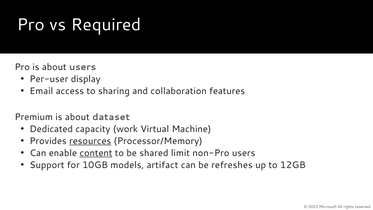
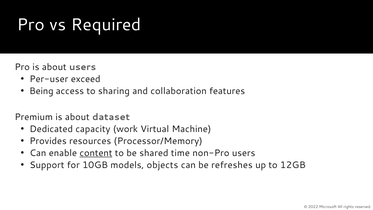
display: display -> exceed (86, 79)
Email: Email -> Being (41, 91)
resources underline: present -> none (90, 141)
limit: limit -> time (180, 153)
artifact: artifact -> objects (162, 165)
